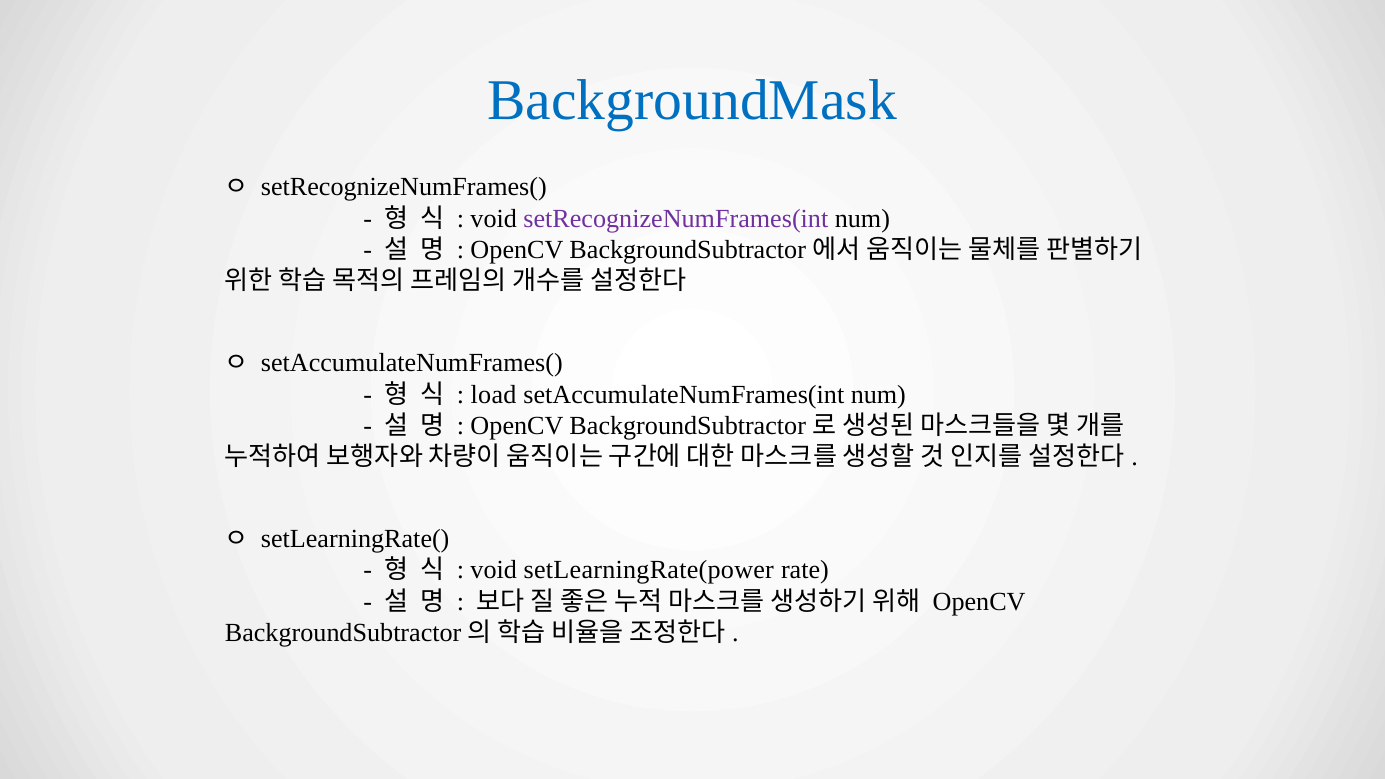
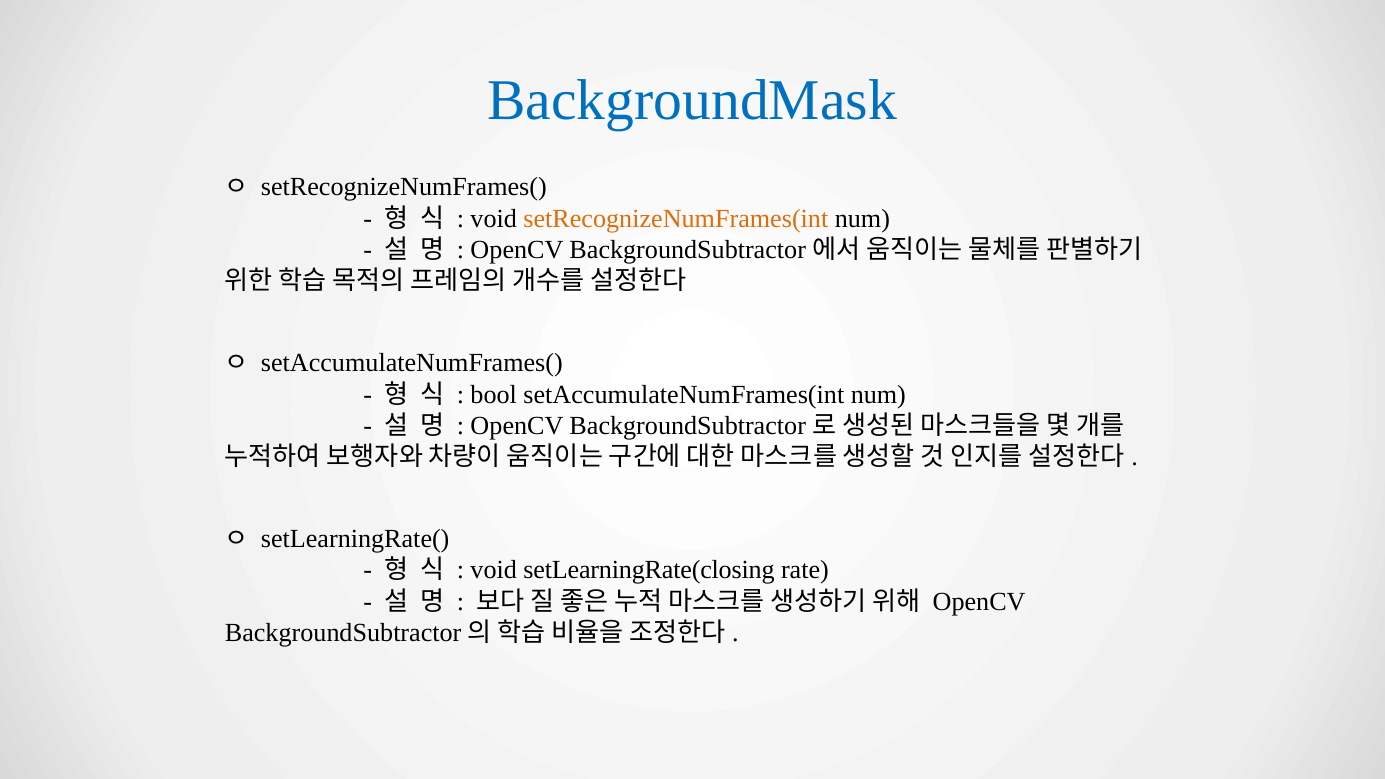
setRecognizeNumFrames(int colour: purple -> orange (676, 219)
load: load -> bool (494, 394)
setLearningRate(power: setLearningRate(power -> setLearningRate(closing (649, 570)
